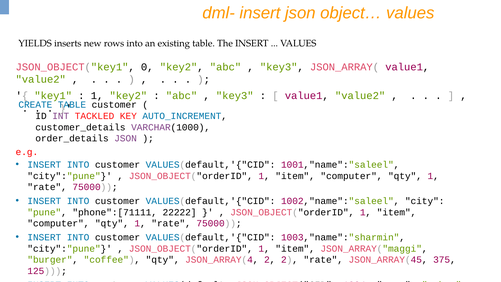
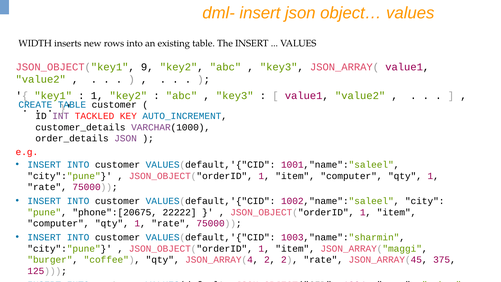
YIELDS: YIELDS -> WIDTH (35, 43)
0: 0 -> 9 (147, 67)
phone":[71111: phone":[71111 -> phone":[20675 (115, 212)
